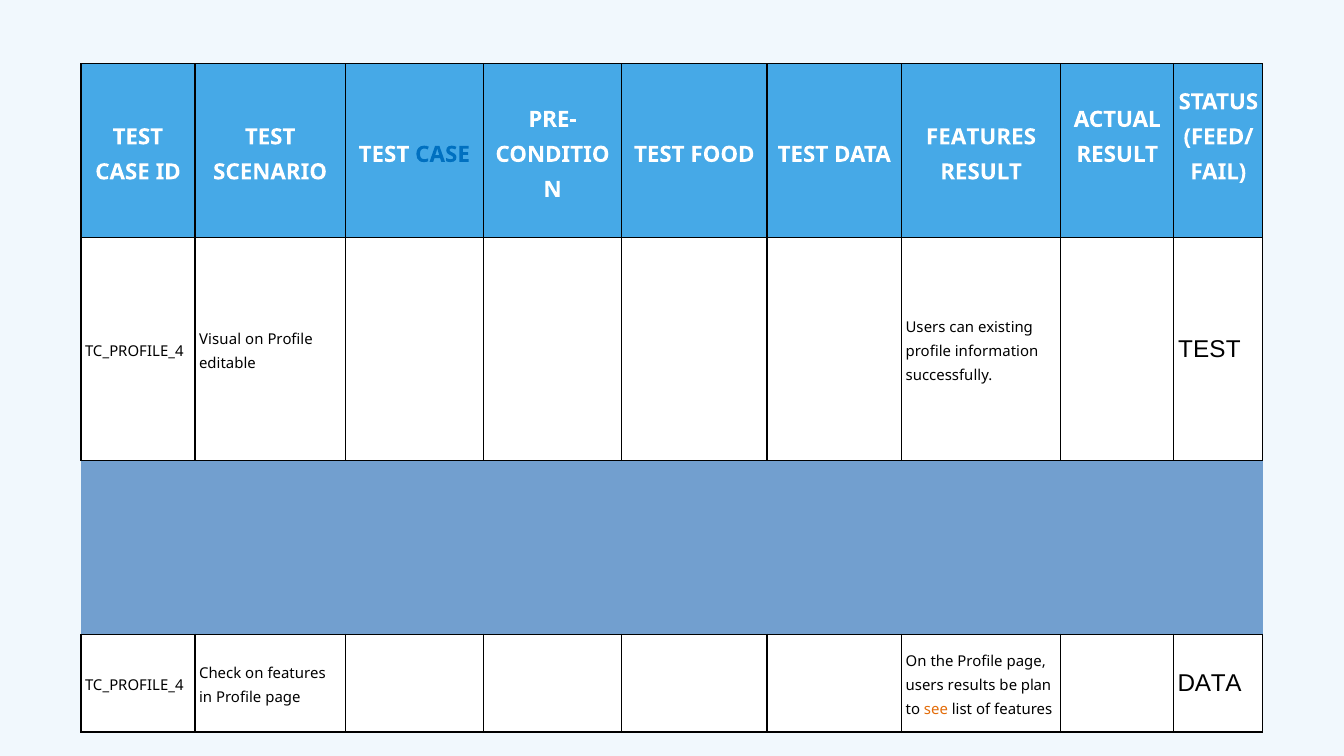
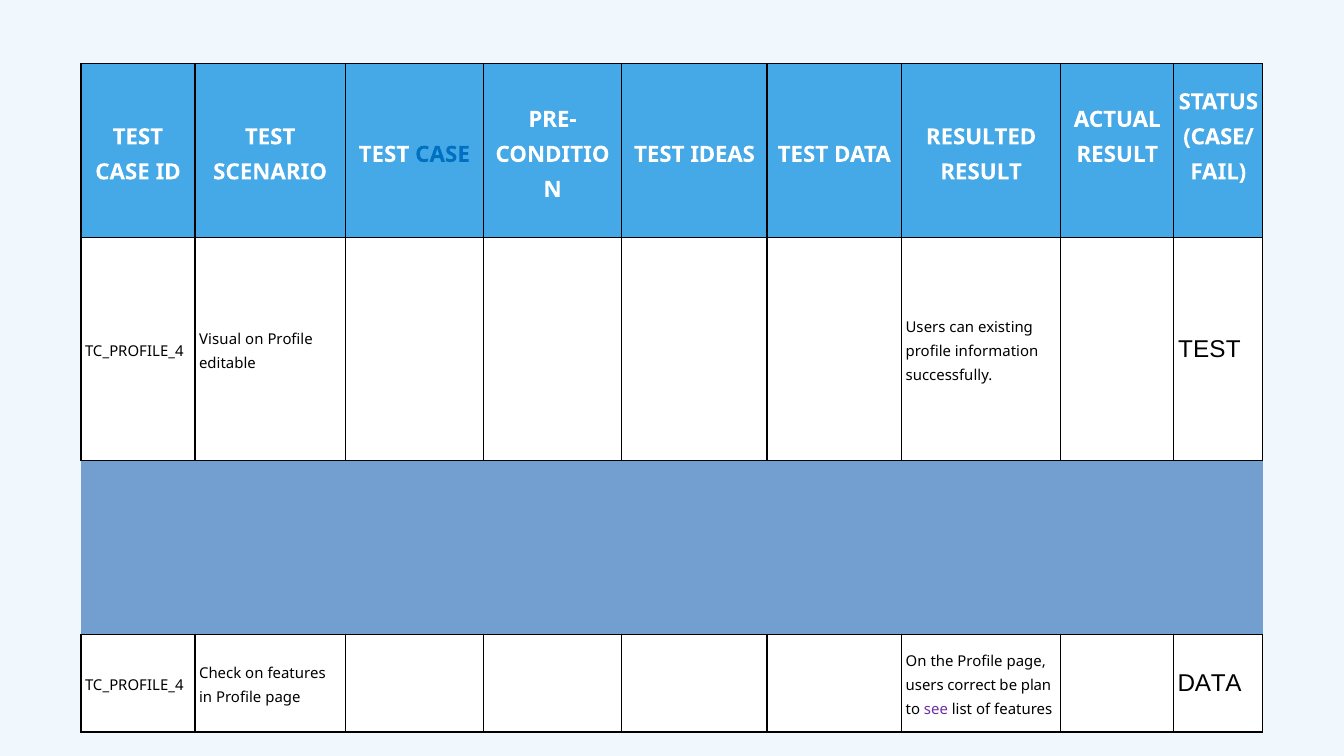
FEATURES: FEATURES -> RESULTED (981, 137)
FEED/: FEED/ -> CASE/ (1218, 137)
FOOD: FOOD -> IDEAS (723, 154)
results: results -> correct (972, 686)
see colour: orange -> purple (936, 709)
